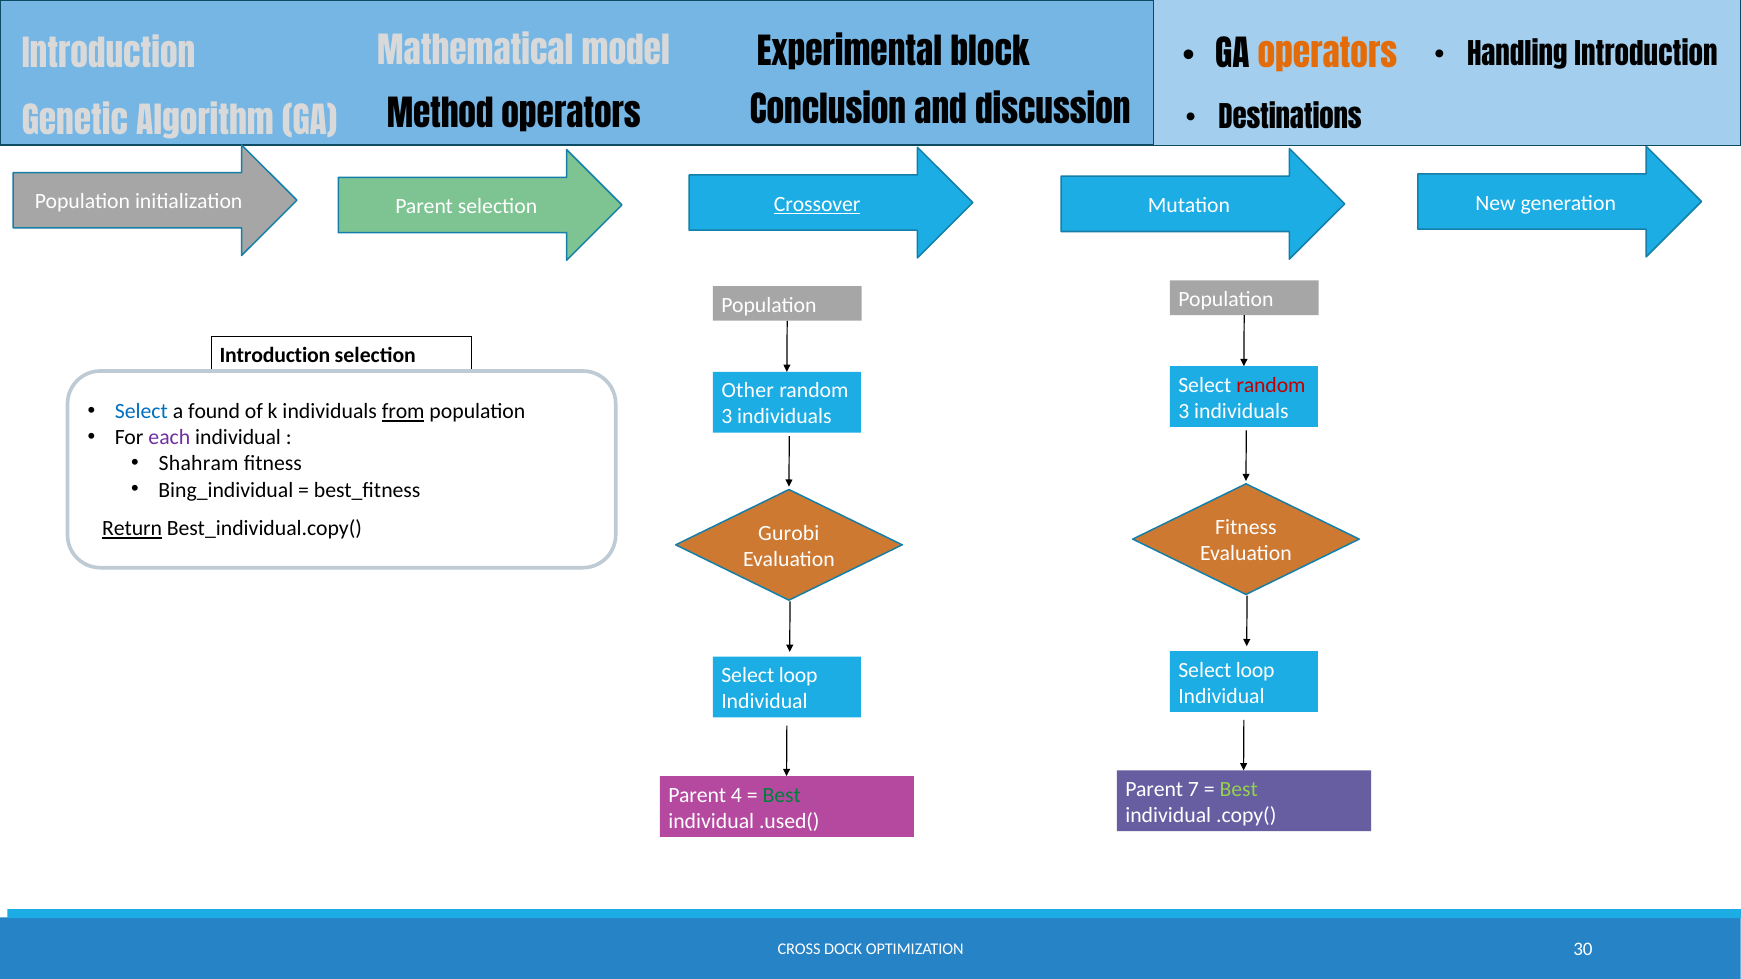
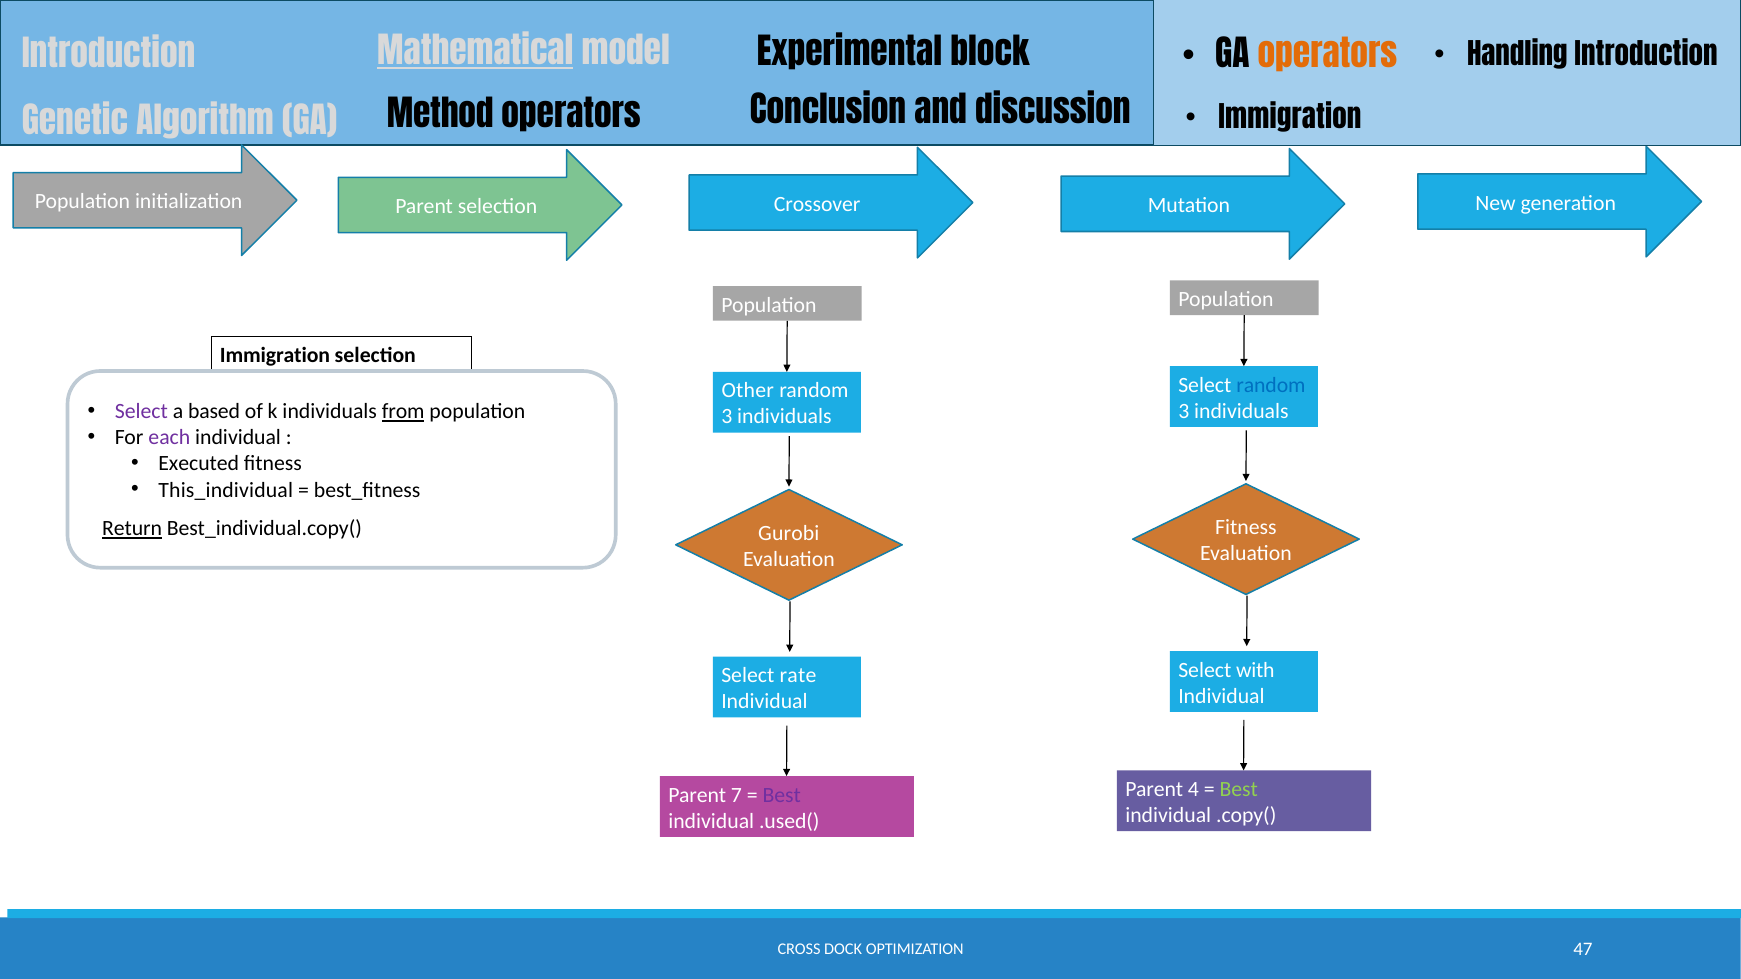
Mathematical underline: none -> present (475, 53)
Destinations: Destinations -> Immigration (1290, 119)
Crossover underline: present -> none (817, 204)
Introduction: Introduction -> Immigration (275, 356)
random colour: red -> blue (1271, 385)
Select colour: blue -> purple (141, 412)
found: found -> based (214, 412)
Shahram: Shahram -> Executed (199, 464)
Bing_individual: Bing_individual -> This_individual (226, 490)
loop: loop -> with (1255, 670)
loop: loop -> rate (798, 676)
7: 7 -> 4 (1193, 789)
4: 4 -> 7 (736, 795)
Best colour: green -> purple (782, 795)
30: 30 -> 47 (1583, 950)
